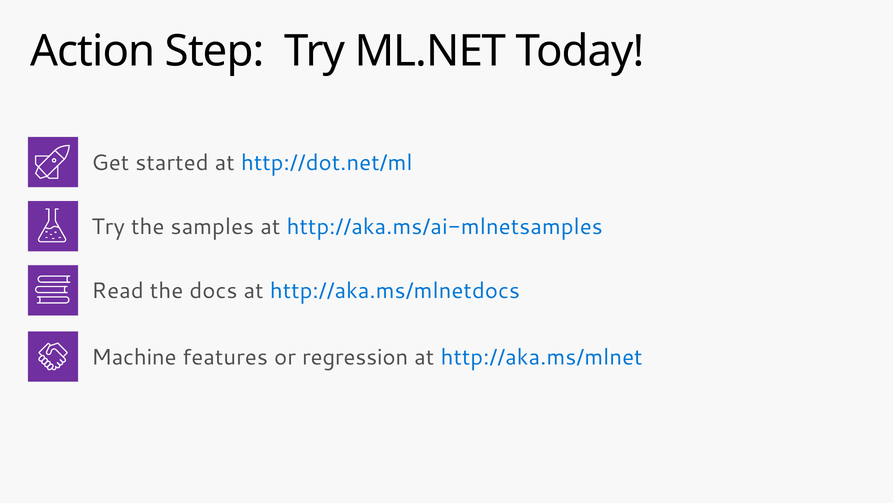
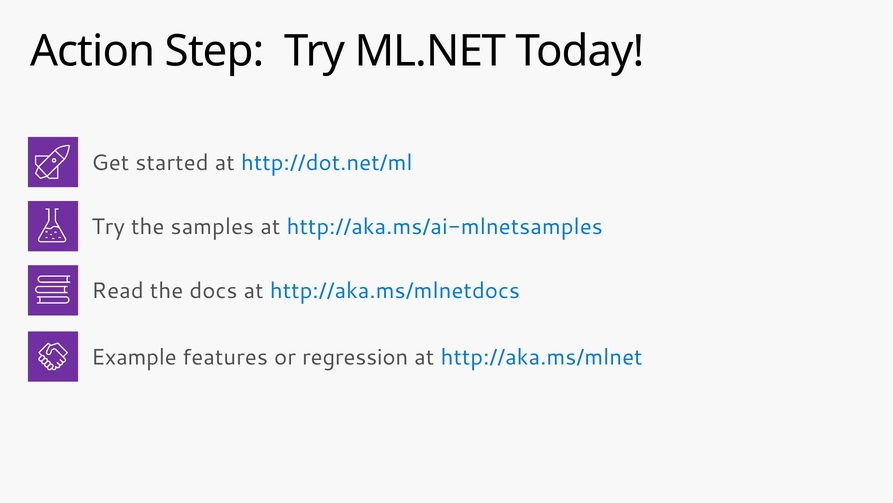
Machine: Machine -> Example (134, 357)
